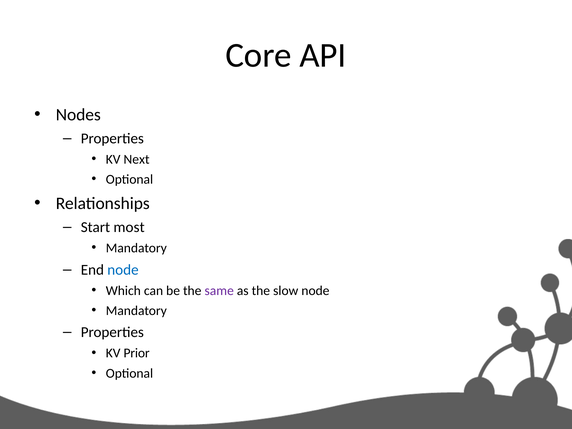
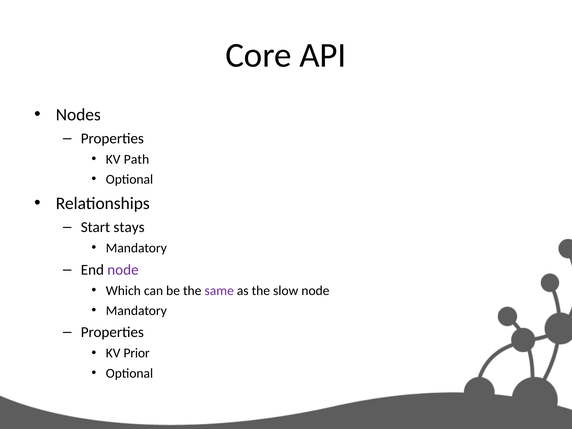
Next: Next -> Path (136, 159)
most: most -> stays (129, 227)
node colour: blue -> purple (123, 270)
